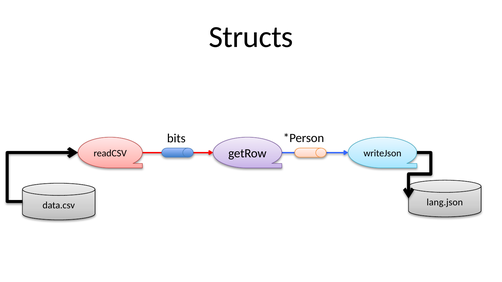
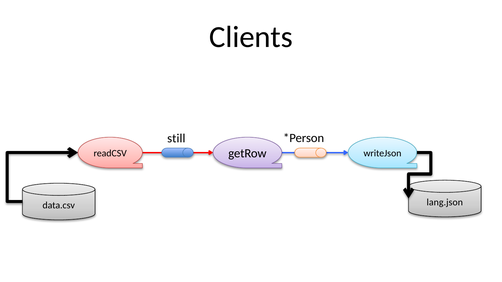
Structs: Structs -> Clients (251, 37)
bits: bits -> still (176, 139)
